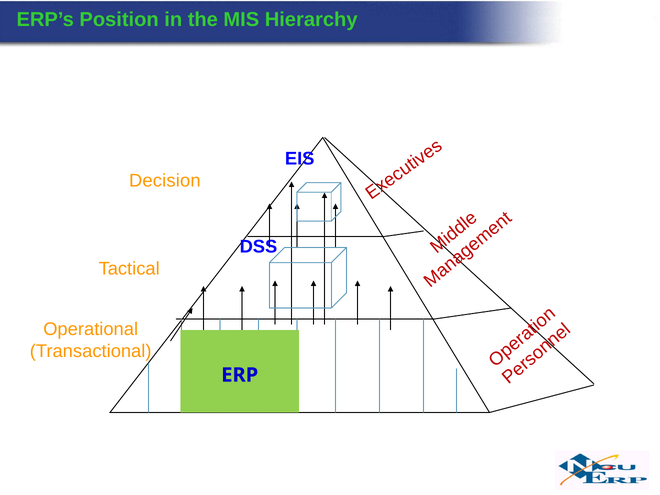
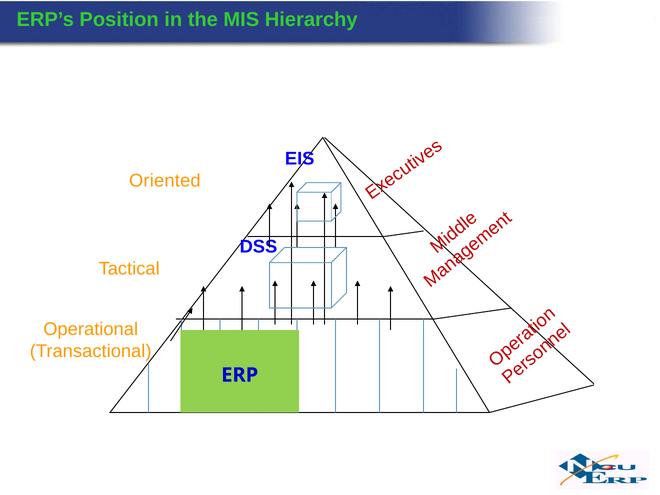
Decision: Decision -> Oriented (165, 181)
